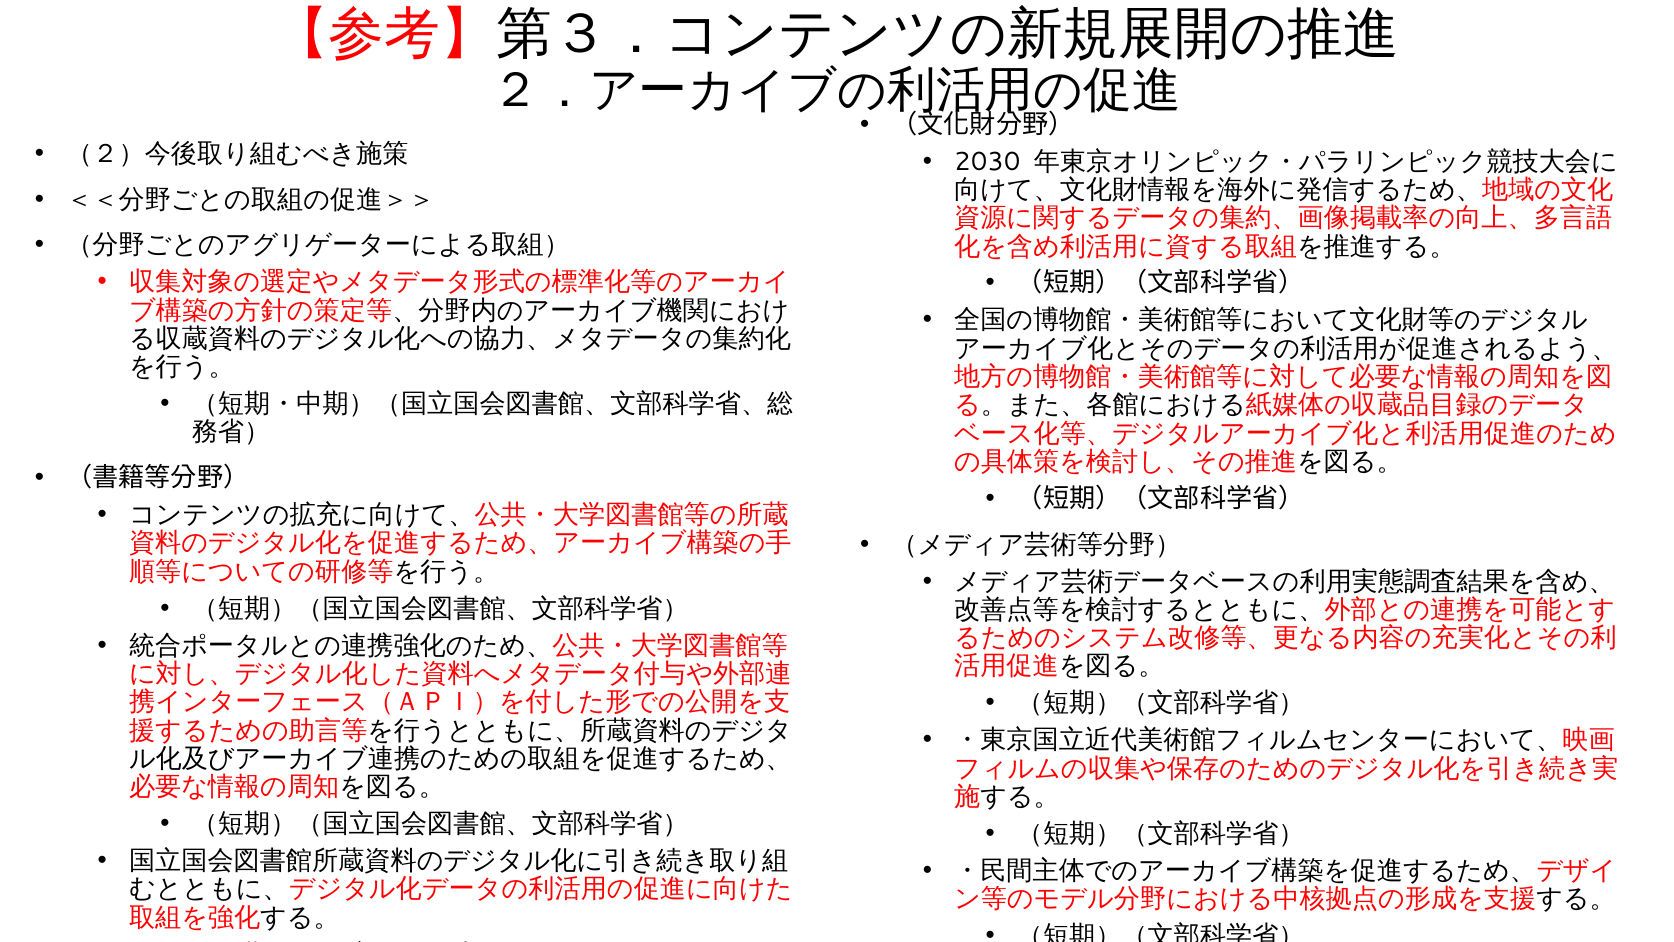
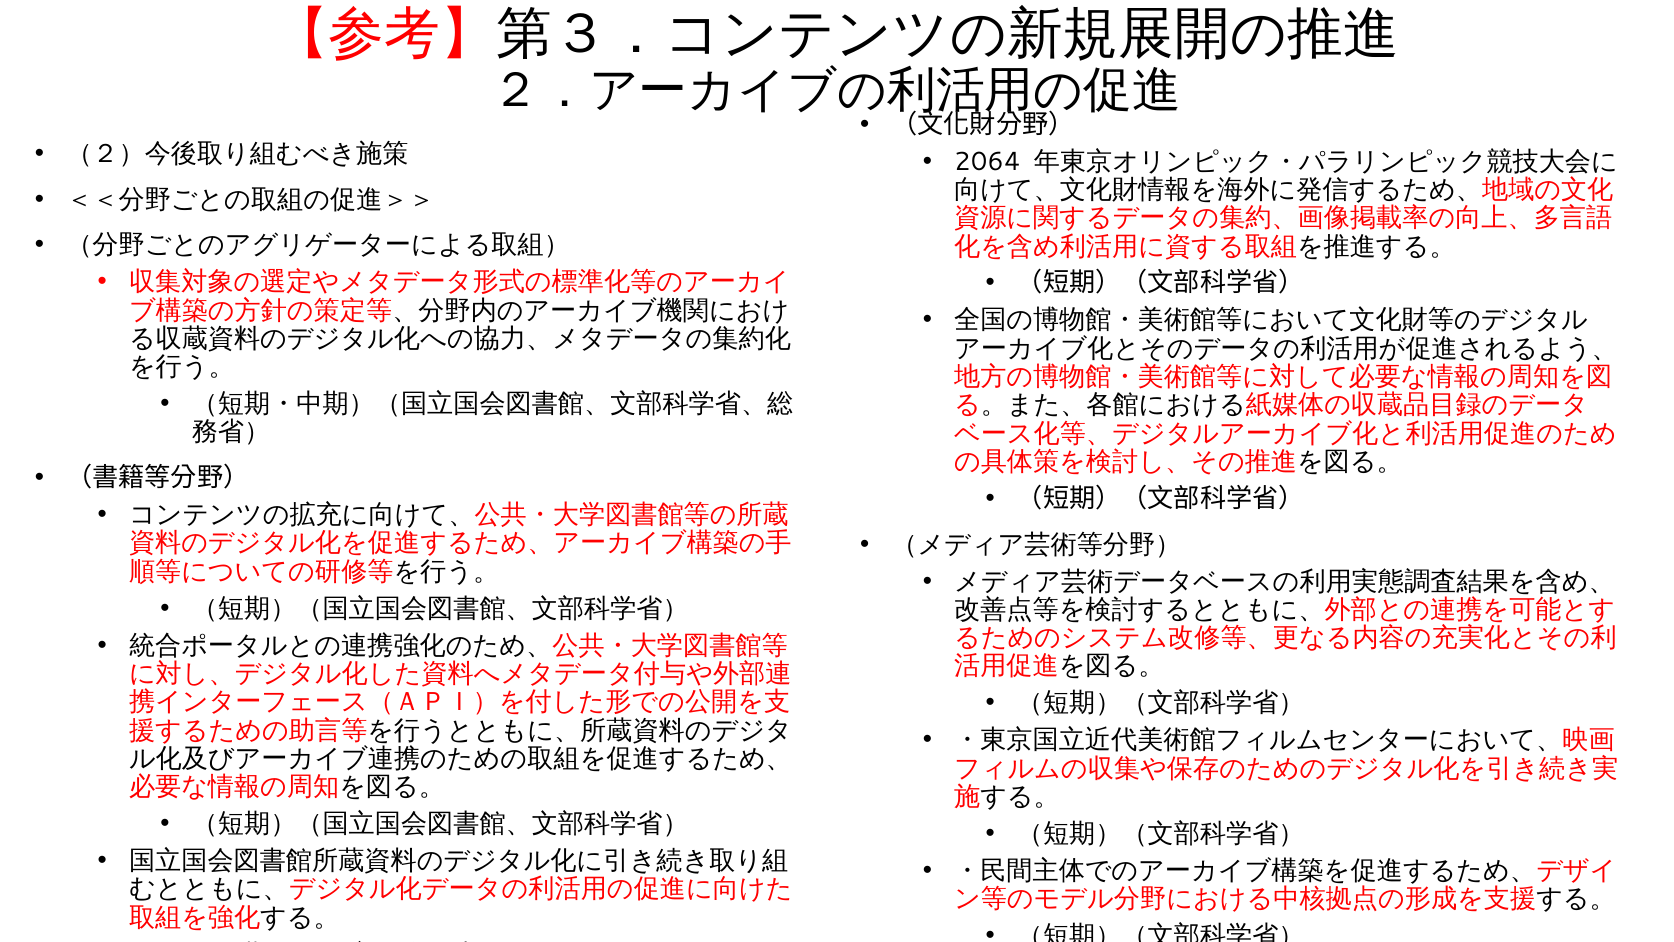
2030: 2030 -> 2064 (987, 161)
